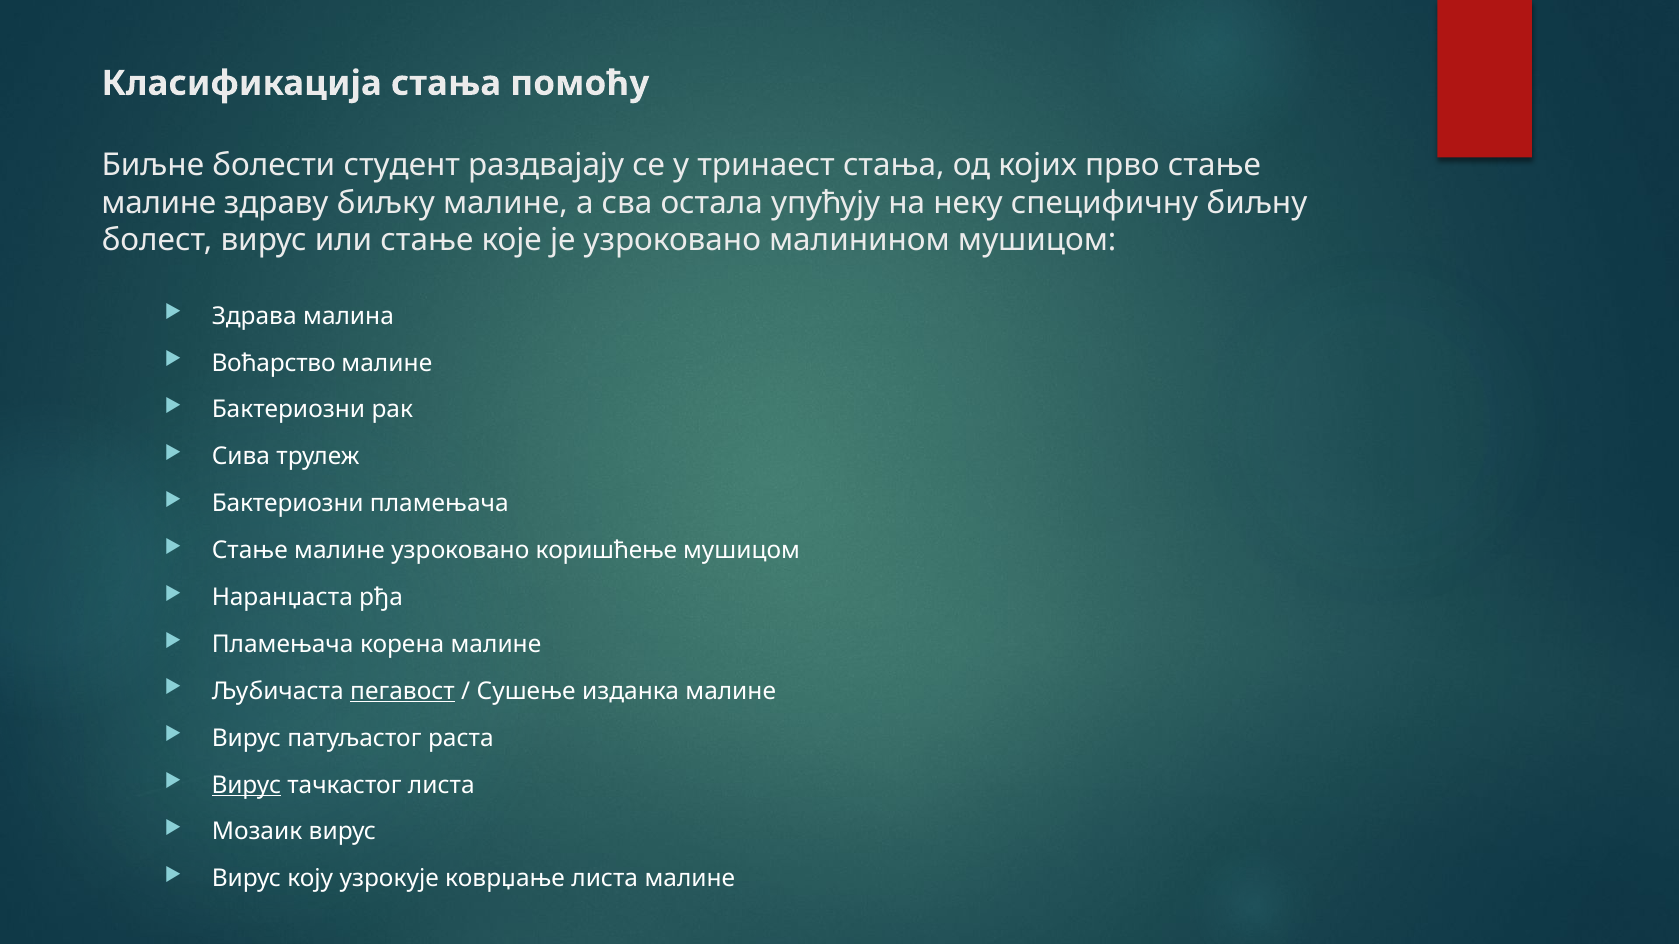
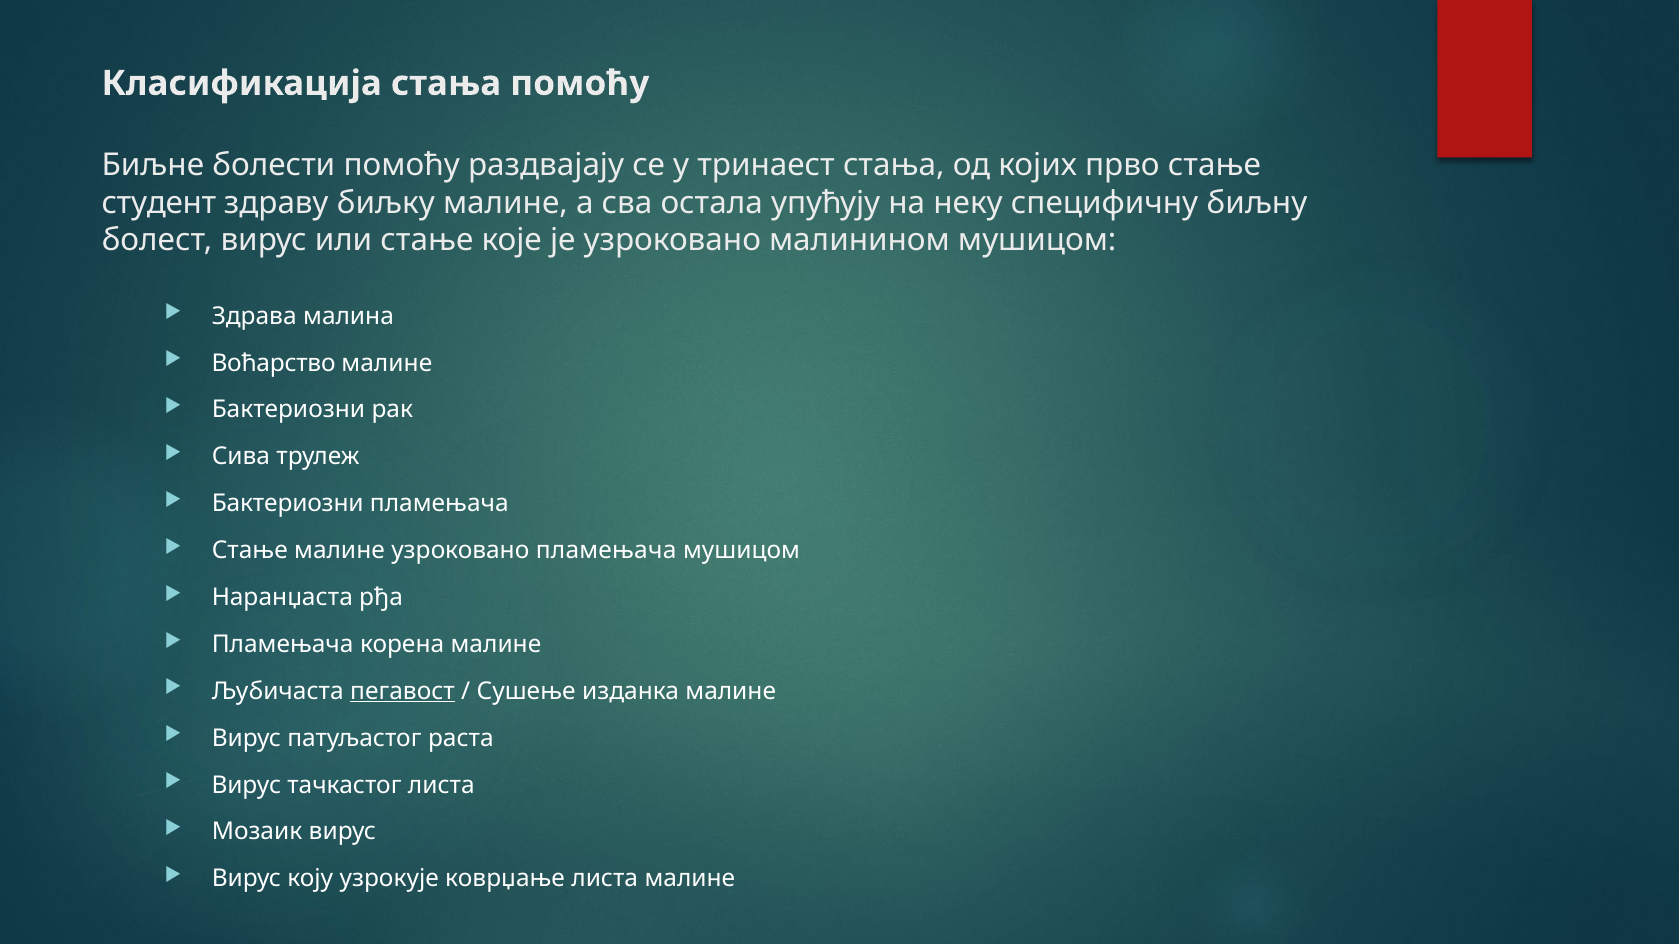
болести студент: студент -> помоћу (402, 165)
малине: малине -> студент (159, 203)
узроковано коришћење: коришћење -> пламењача (606, 551)
Вирус underline: present -> none (246, 785)
